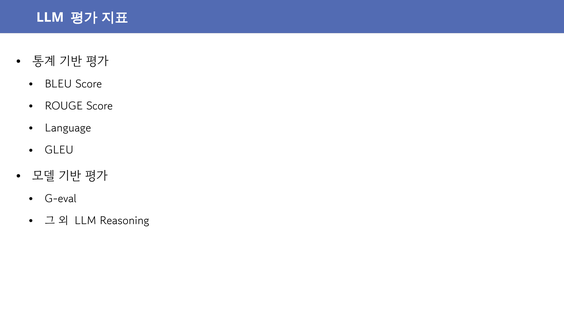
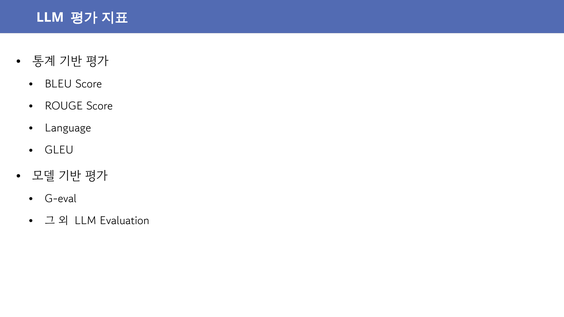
Reasoning: Reasoning -> Evaluation (125, 222)
